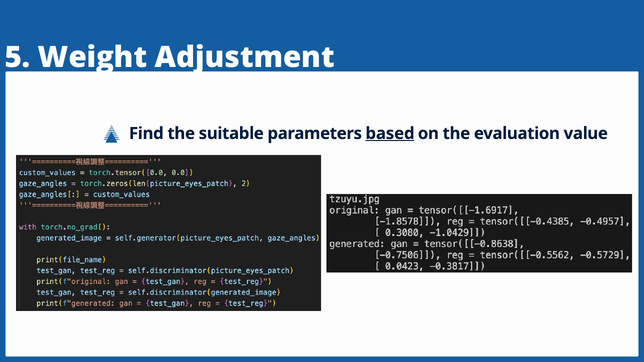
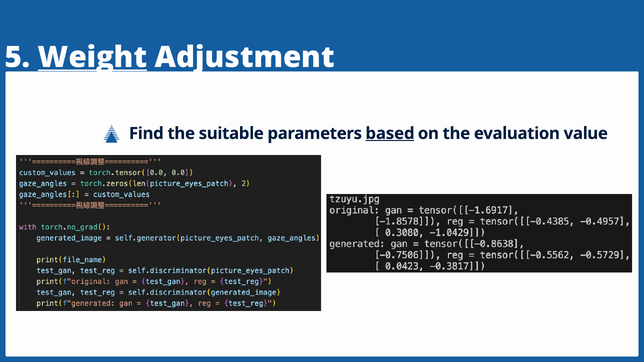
Weight underline: none -> present (93, 58)
